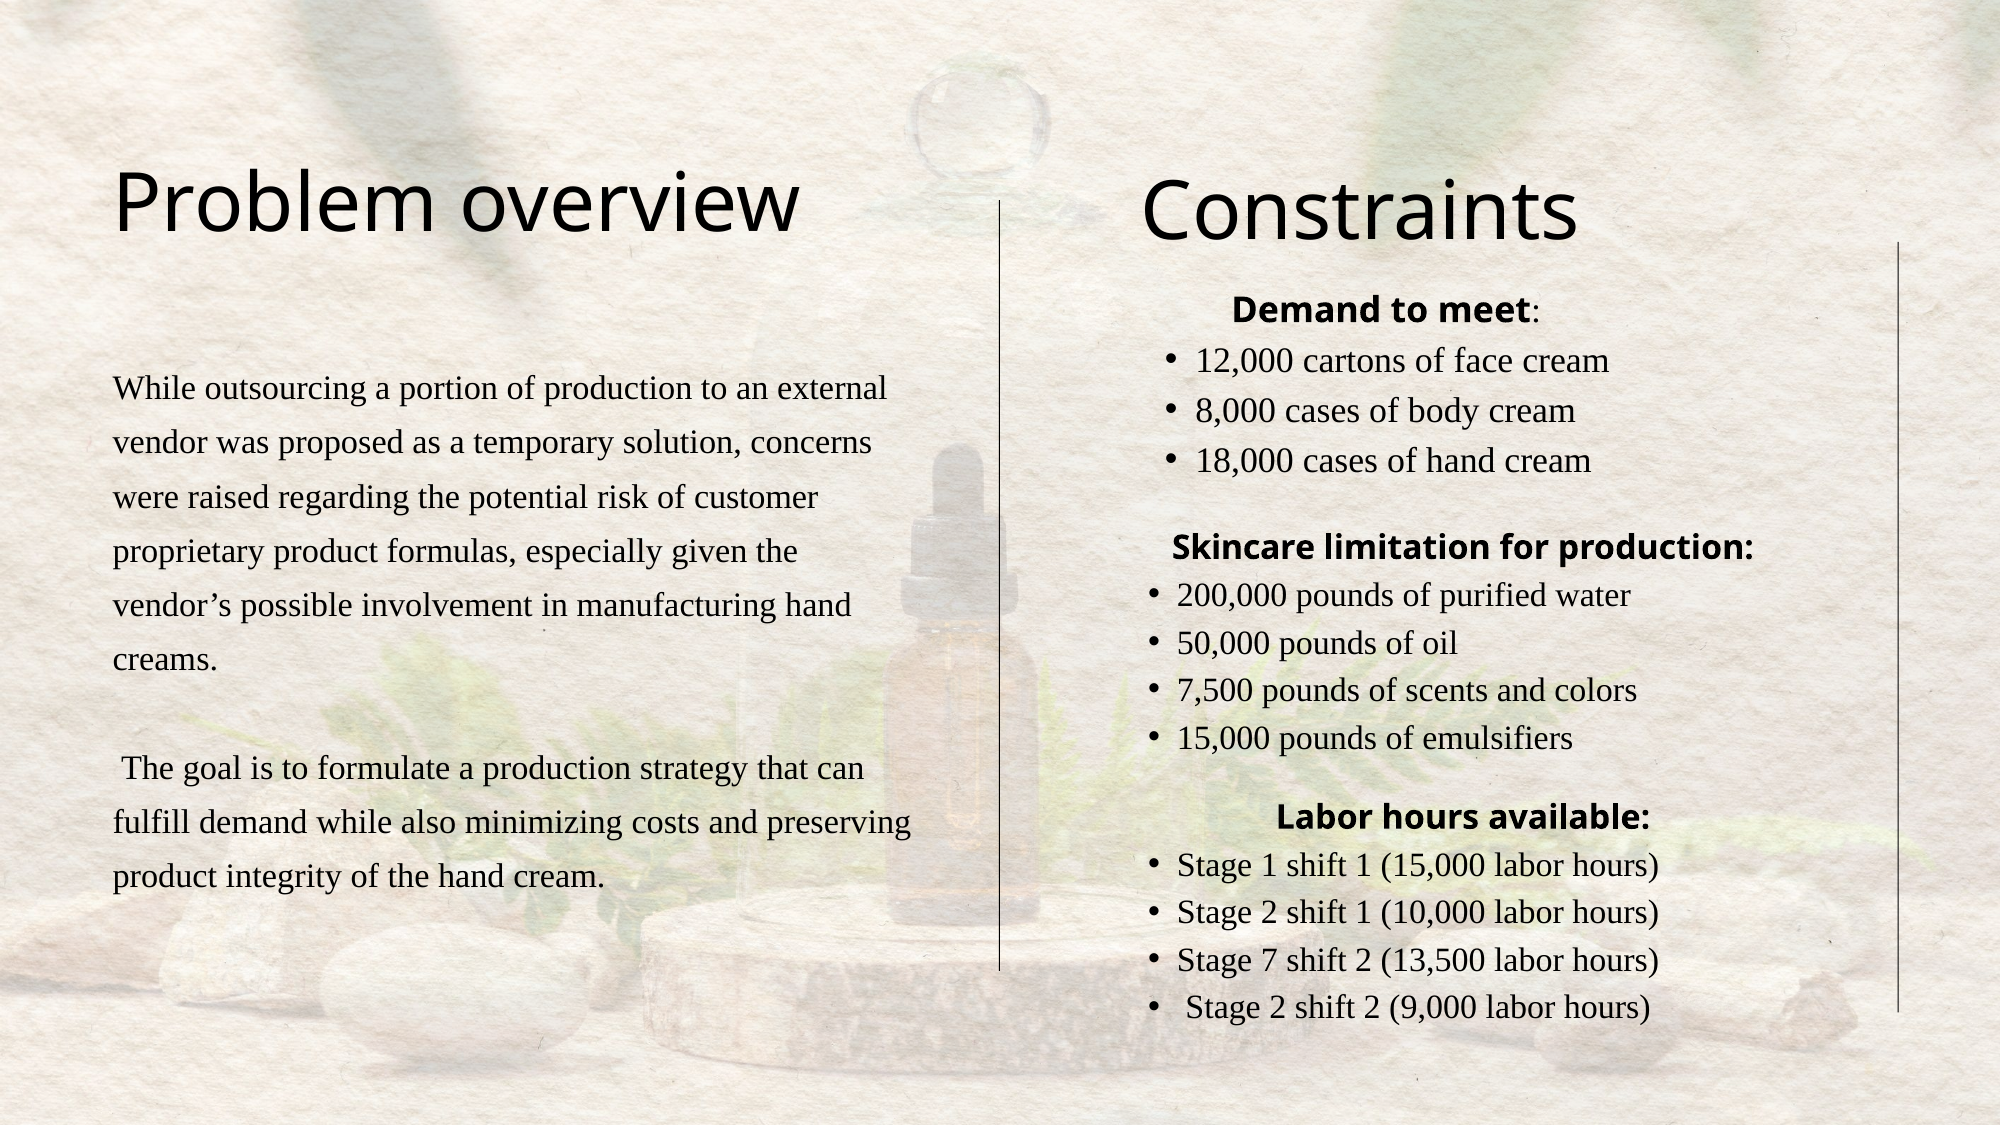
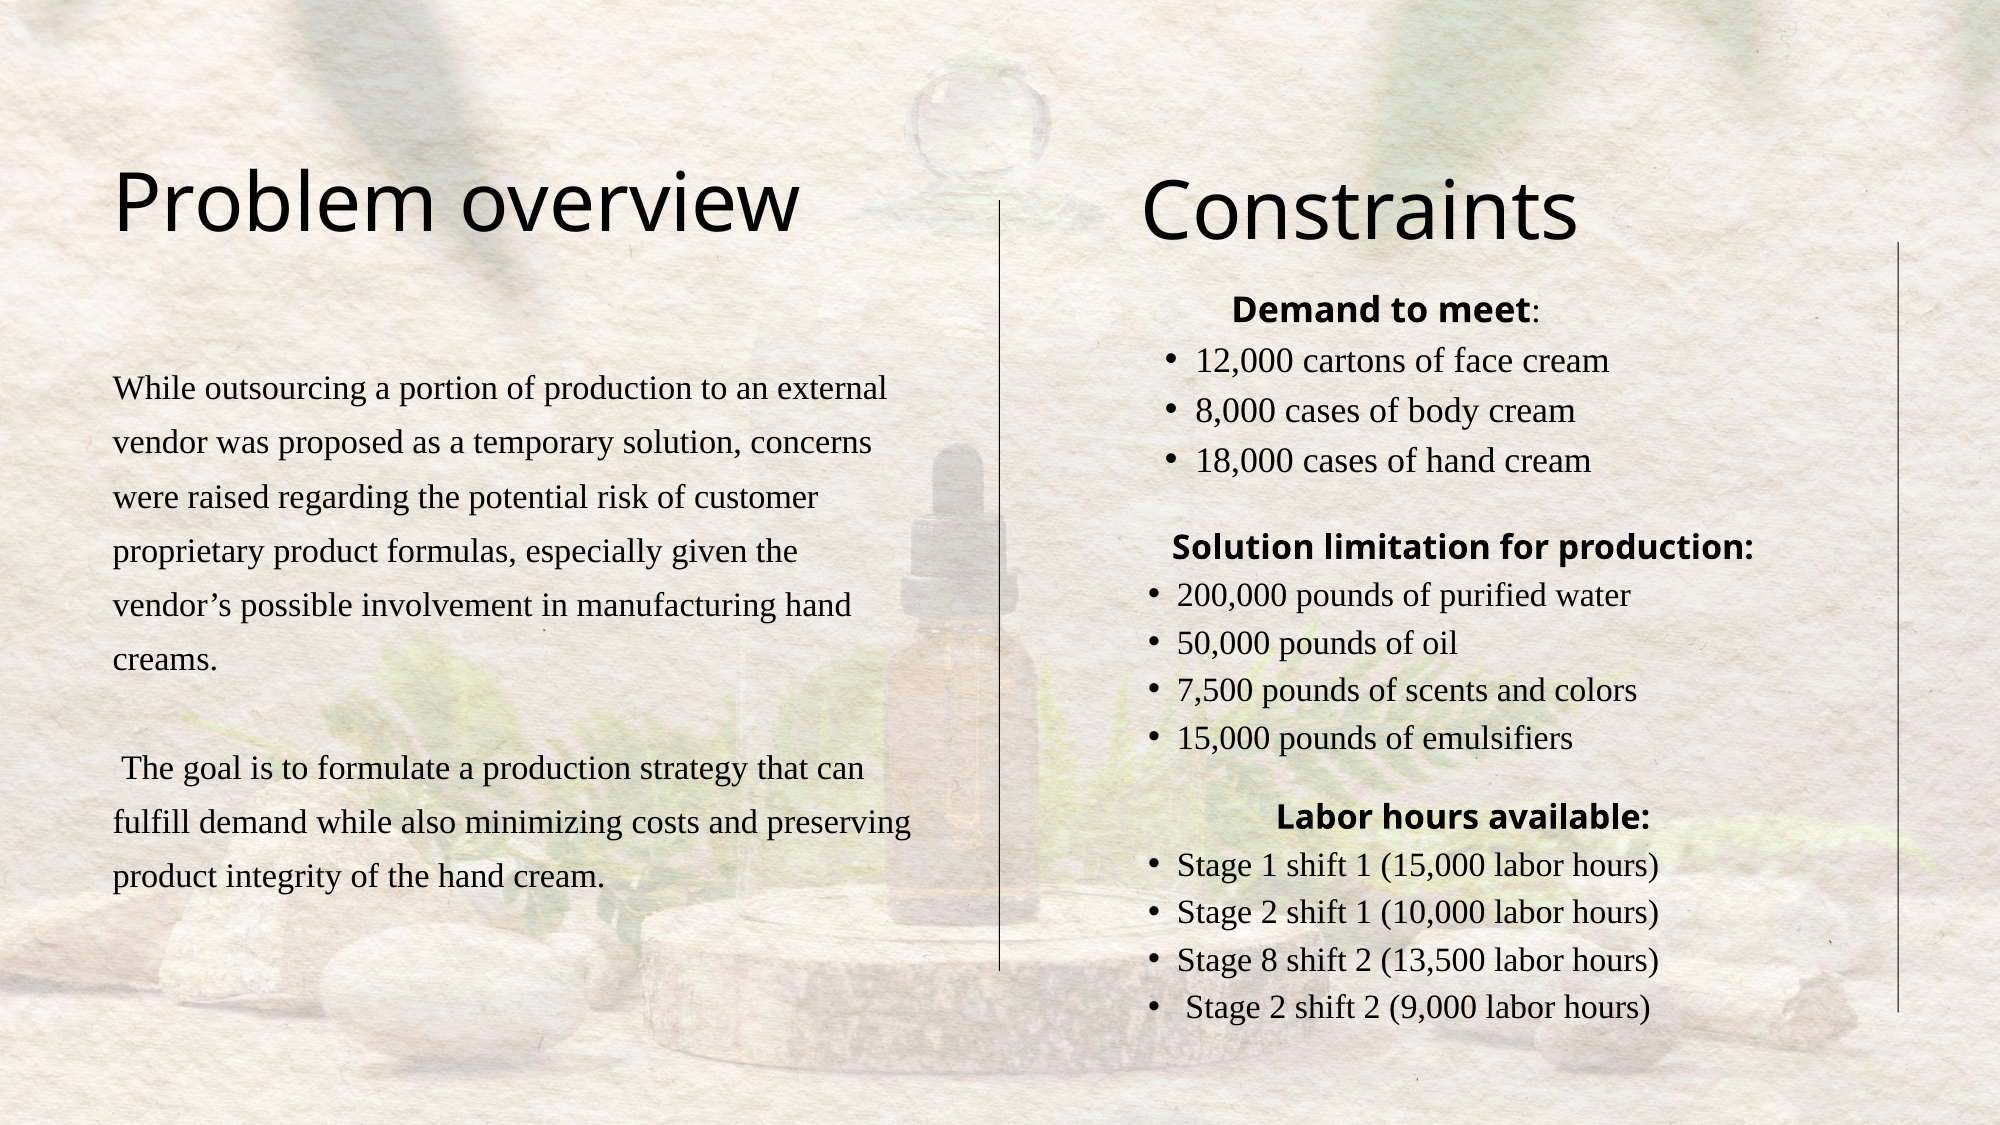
Skincare: Skincare -> Solution (1243, 548)
7: 7 -> 8 (1269, 960)
